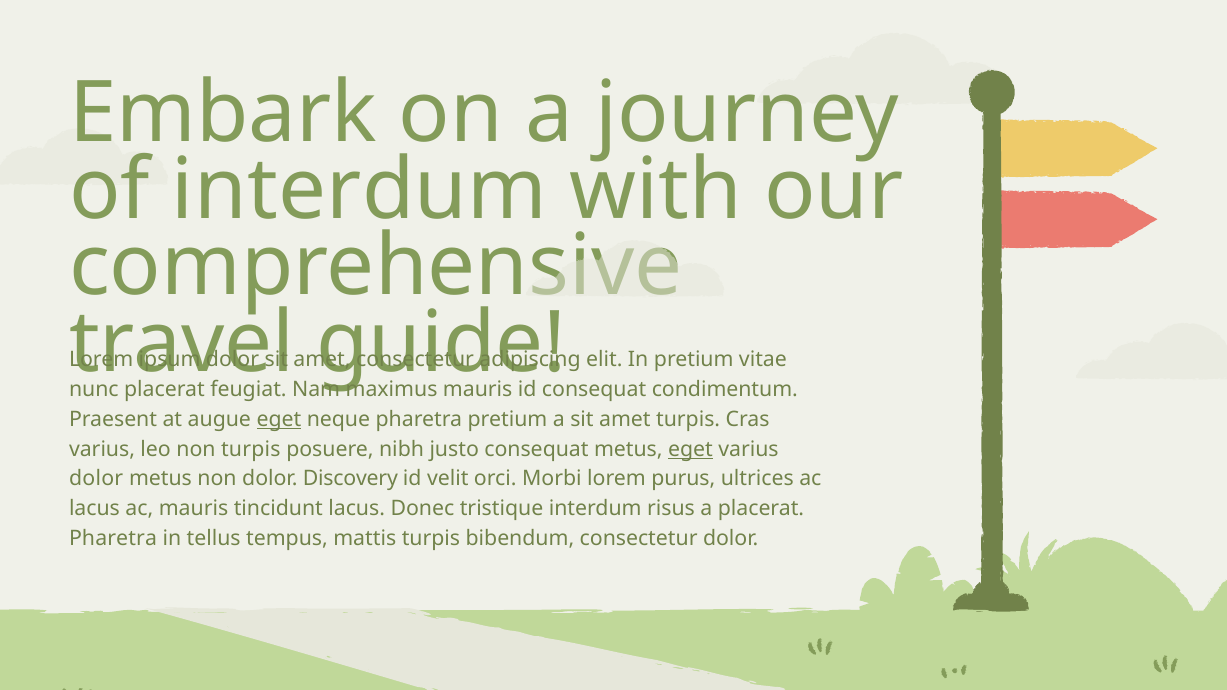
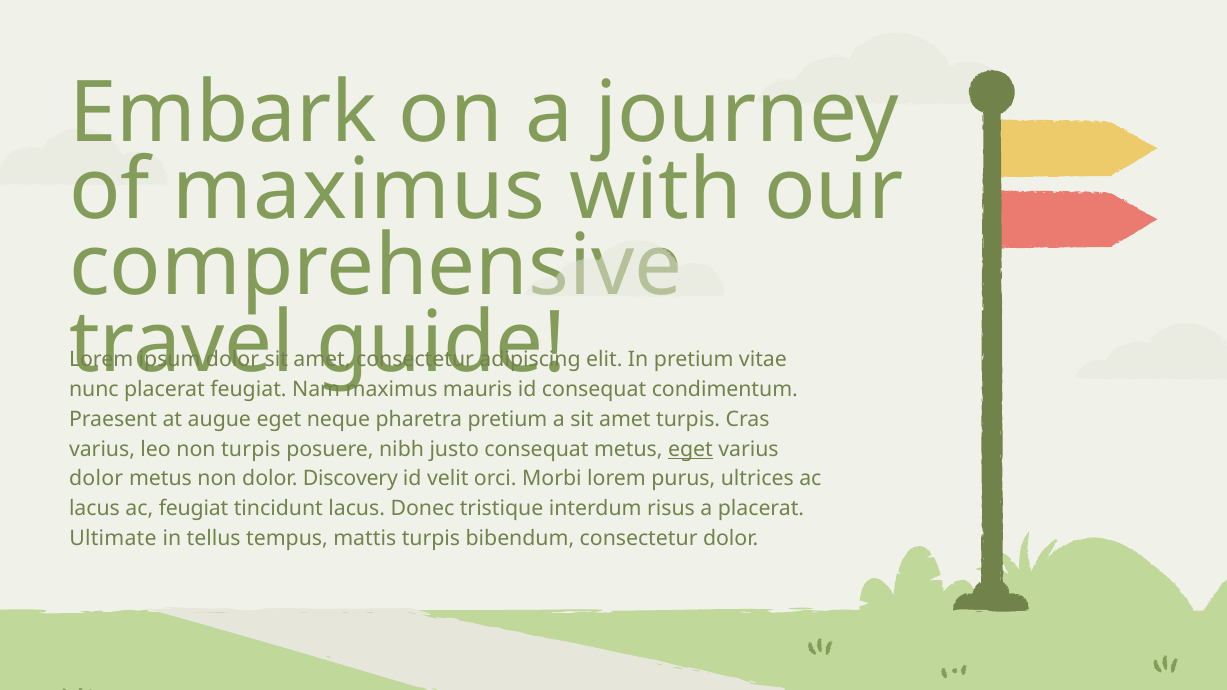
of interdum: interdum -> maximus (359, 190)
eget underline: present -> none (279, 419)
ac mauris: mauris -> feugiat (194, 509)
Pharetra: Pharetra -> Ultimate (113, 539)
